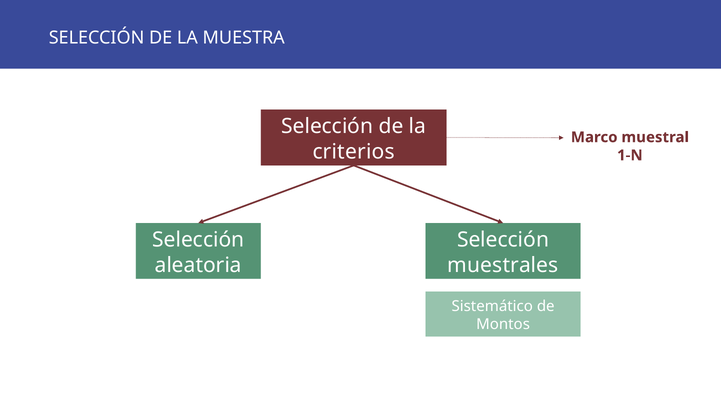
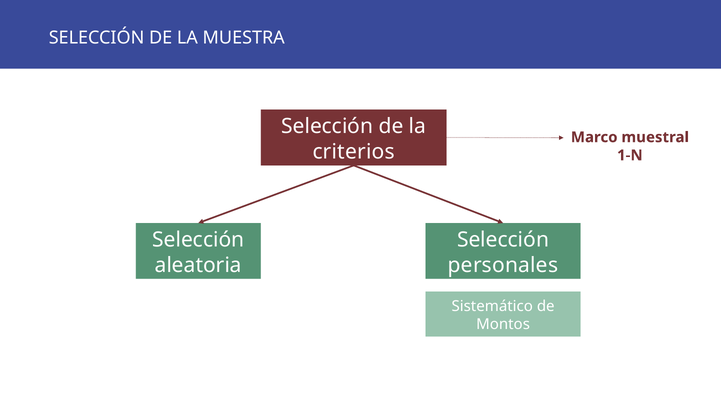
muestrales: muestrales -> personales (503, 265)
